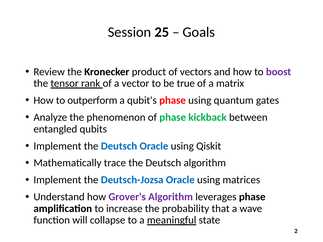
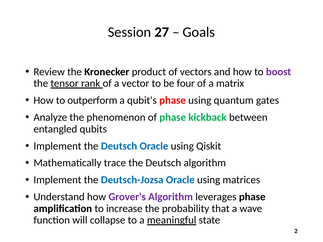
25: 25 -> 27 (162, 32)
true: true -> four (186, 83)
